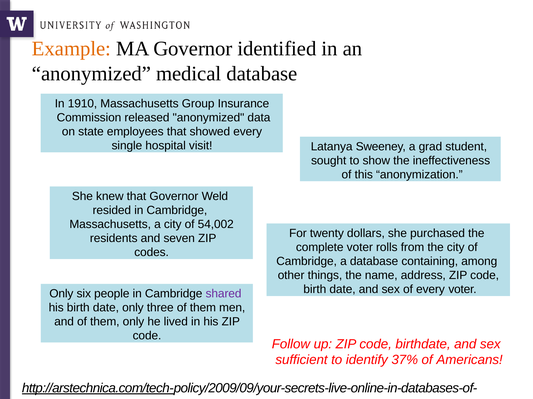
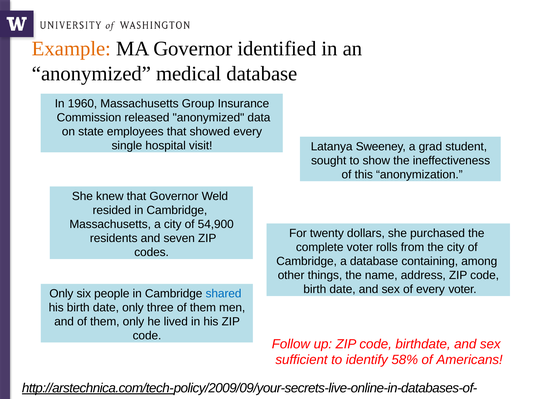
1910: 1910 -> 1960 (83, 104)
54,002: 54,002 -> 54,900 (216, 225)
shared colour: purple -> blue (224, 294)
37%: 37% -> 58% (405, 360)
